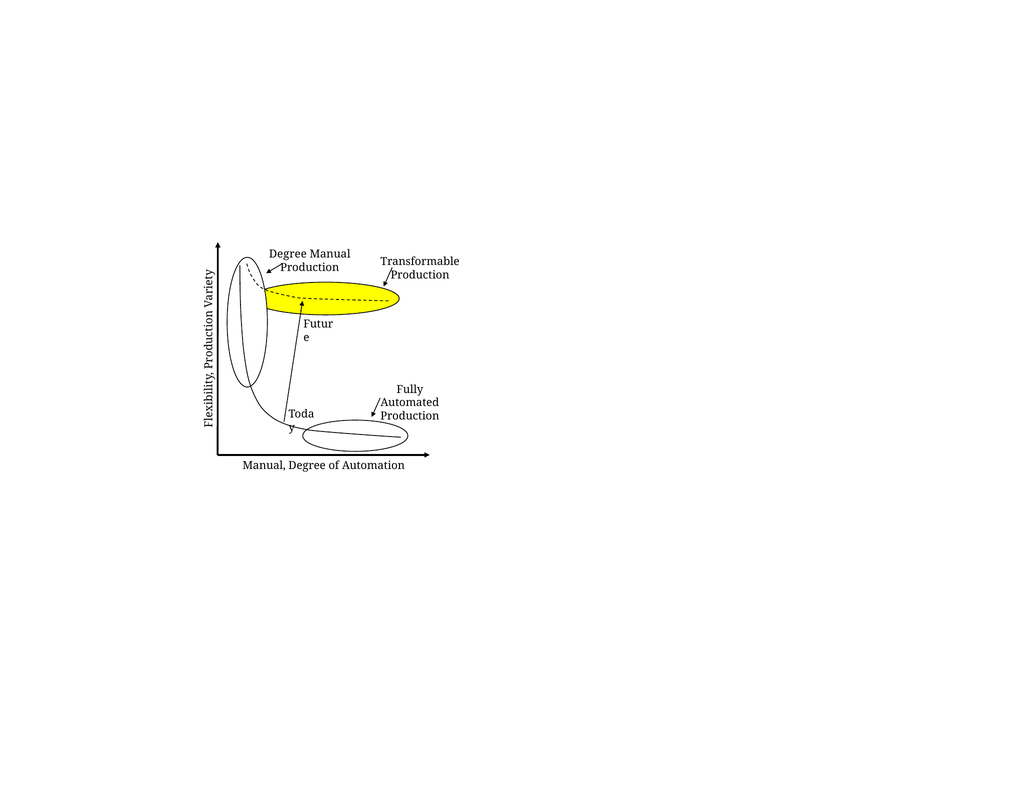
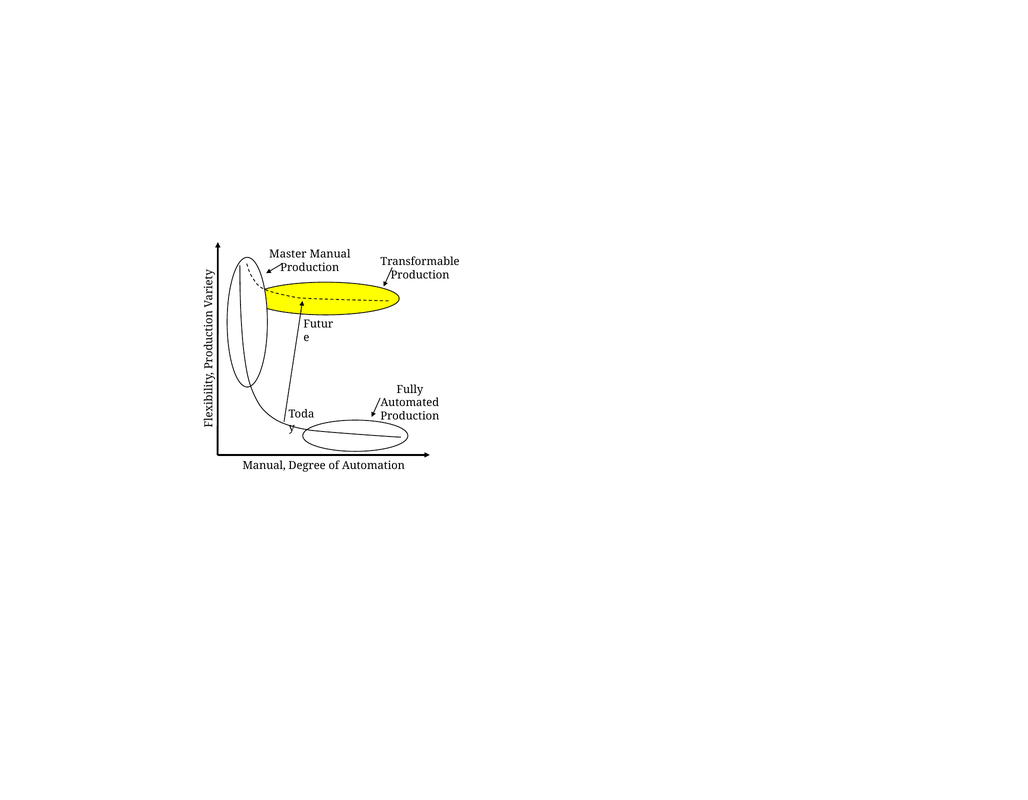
Degree: Degree -> Master (288, 254)
